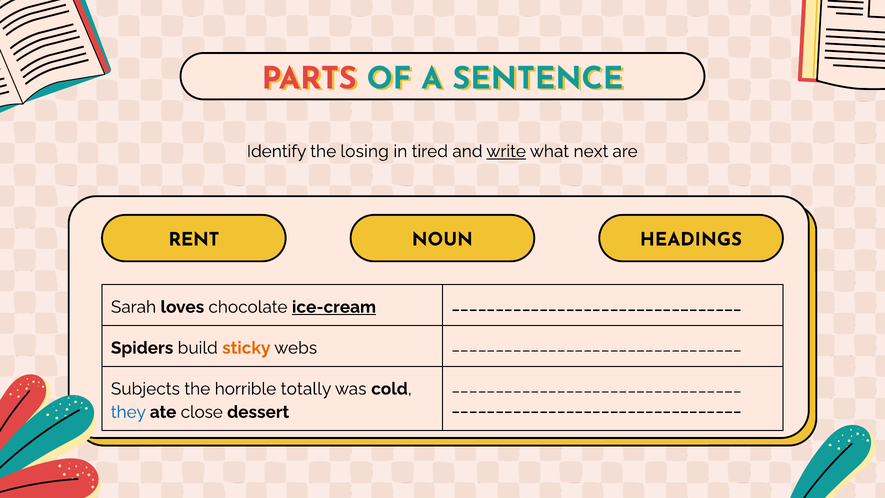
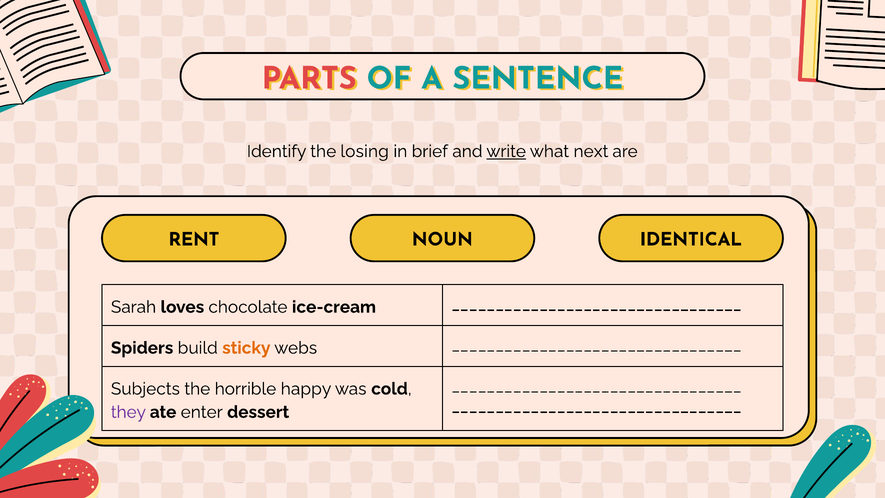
tired: tired -> brief (430, 151)
HEADINGS: HEADINGS -> IDENTICAL (691, 239)
ice-cream underline: present -> none (334, 307)
totally: totally -> happy (306, 389)
they colour: blue -> purple (128, 412)
close: close -> enter (202, 412)
